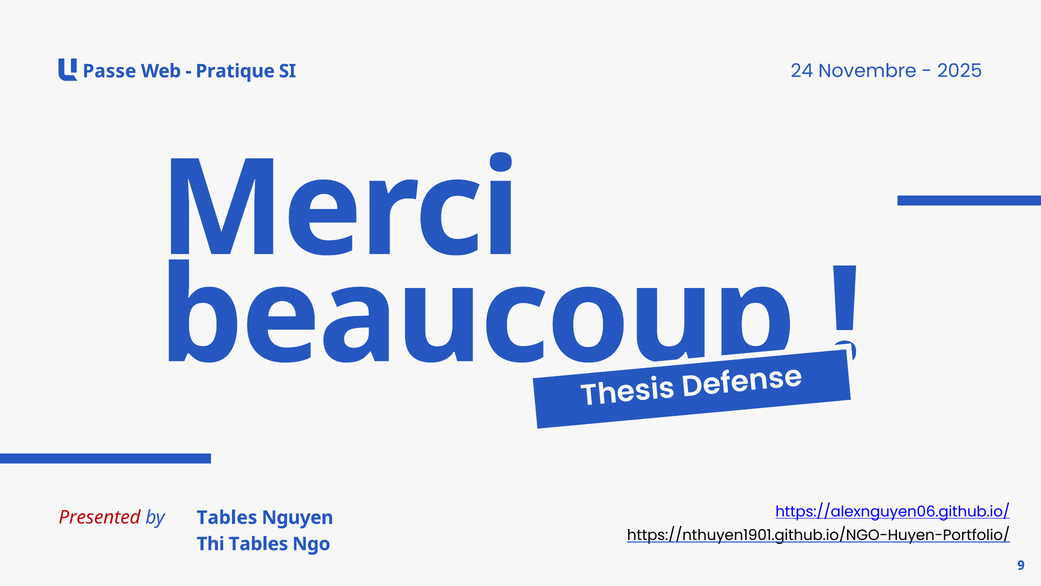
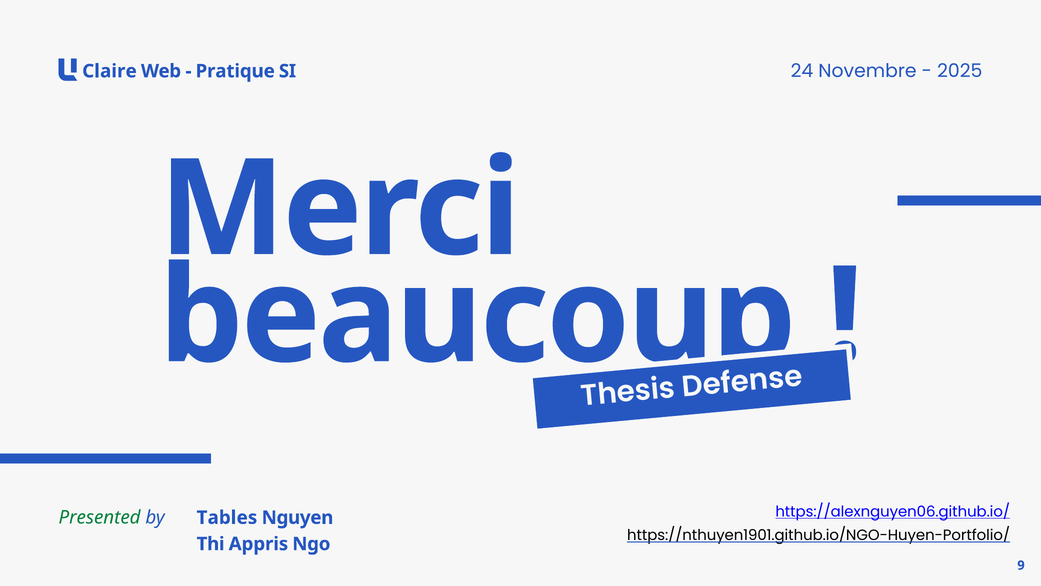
Passe: Passe -> Claire (109, 71)
Presented colour: red -> green (100, 517)
Thi Tables: Tables -> Appris (258, 544)
